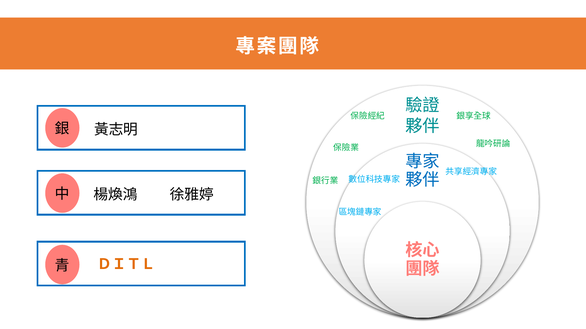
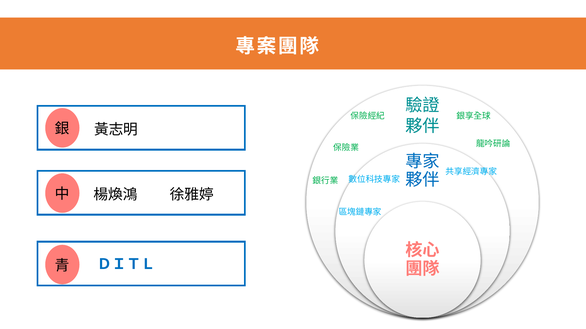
ＤＩＴＬ colour: orange -> blue (126, 265)
